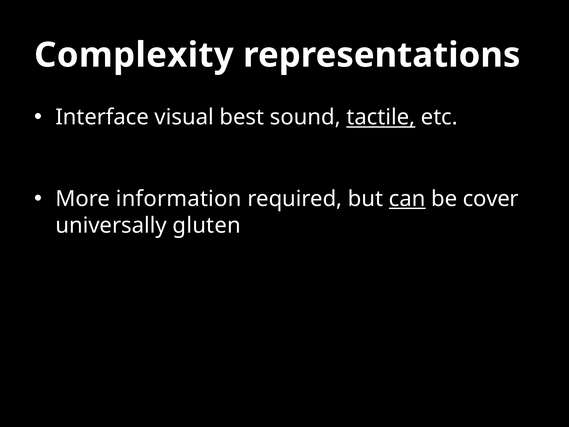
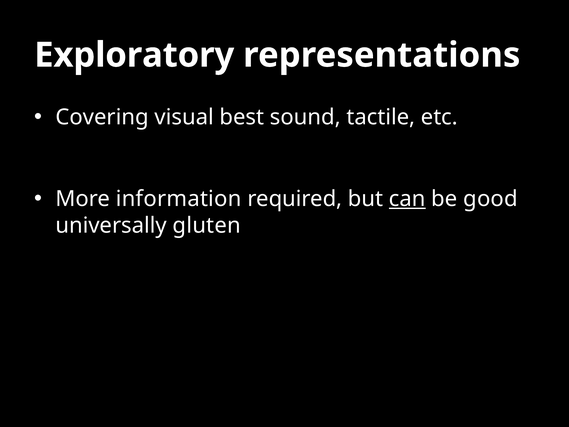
Complexity: Complexity -> Exploratory (134, 55)
Interface: Interface -> Covering (102, 117)
tactile underline: present -> none (381, 117)
cover: cover -> good (491, 199)
